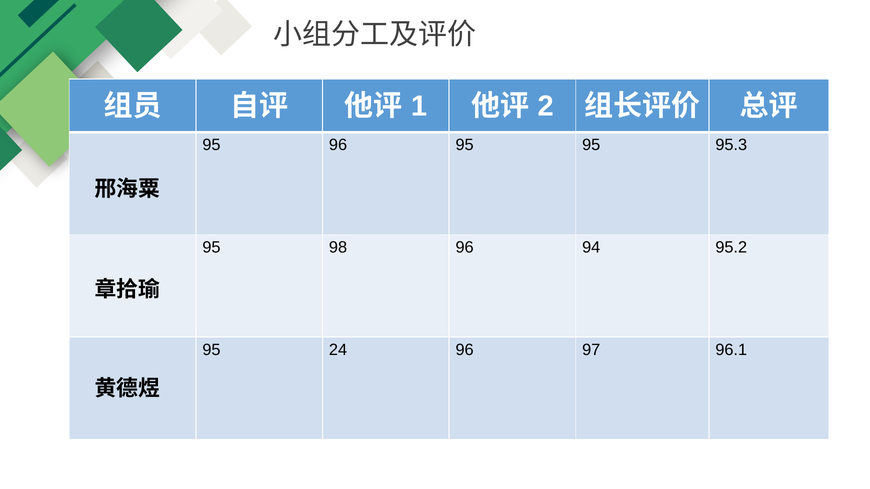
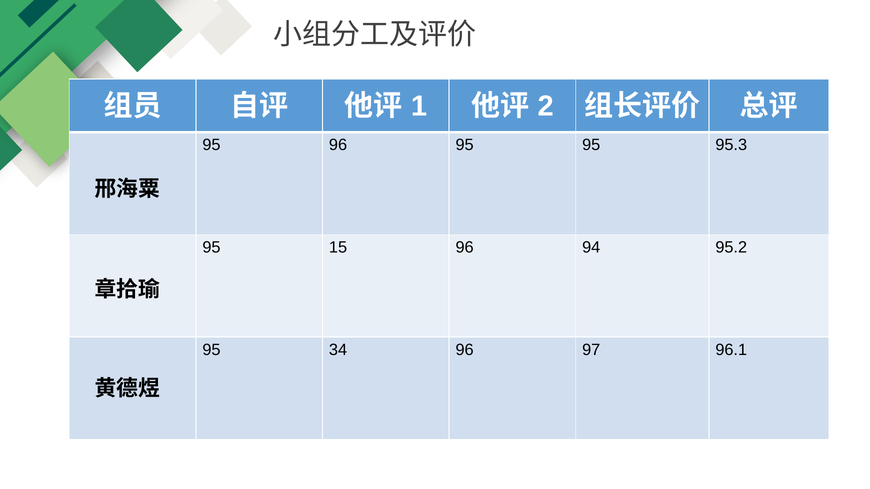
98: 98 -> 15 (338, 248)
24: 24 -> 34 (338, 350)
